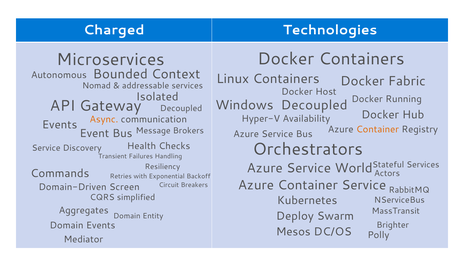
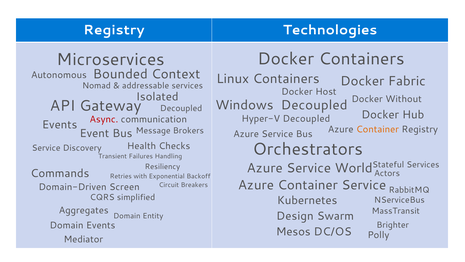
Charged: Charged -> Registry (114, 30)
Running: Running -> Without (404, 99)
Hyper-V Availability: Availability -> Decoupled (306, 118)
Async colour: orange -> red (104, 119)
Deploy: Deploy -> Design (295, 216)
